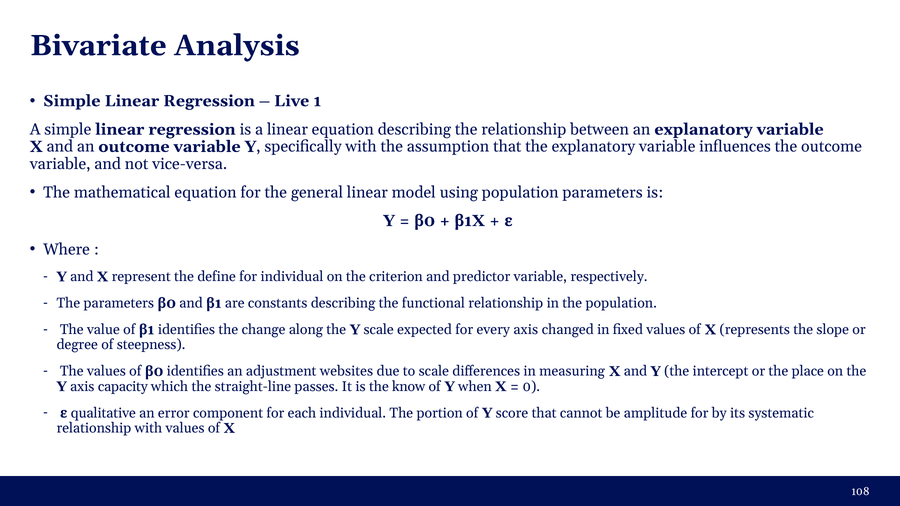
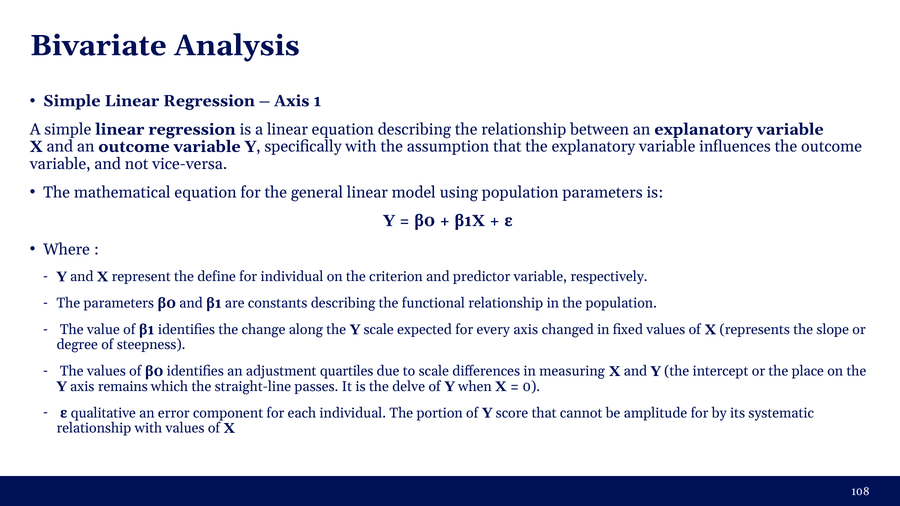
Live: Live -> Axis (292, 101)
websites: websites -> quartiles (347, 371)
capacity: capacity -> remains (123, 386)
know: know -> delve (409, 386)
